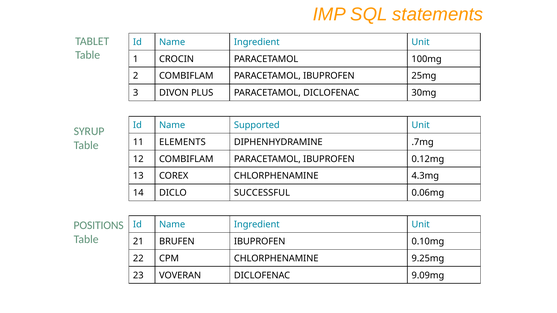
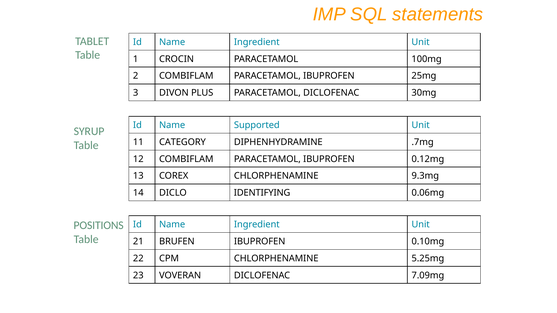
ELEMENTS: ELEMENTS -> CATEGORY (182, 142)
4.3mg: 4.3mg -> 9.3mg (425, 176)
SUCCESSFUL: SUCCESSFUL -> IDENTIFYING (262, 193)
9.25mg: 9.25mg -> 5.25mg (428, 259)
9.09mg: 9.09mg -> 7.09mg (428, 276)
